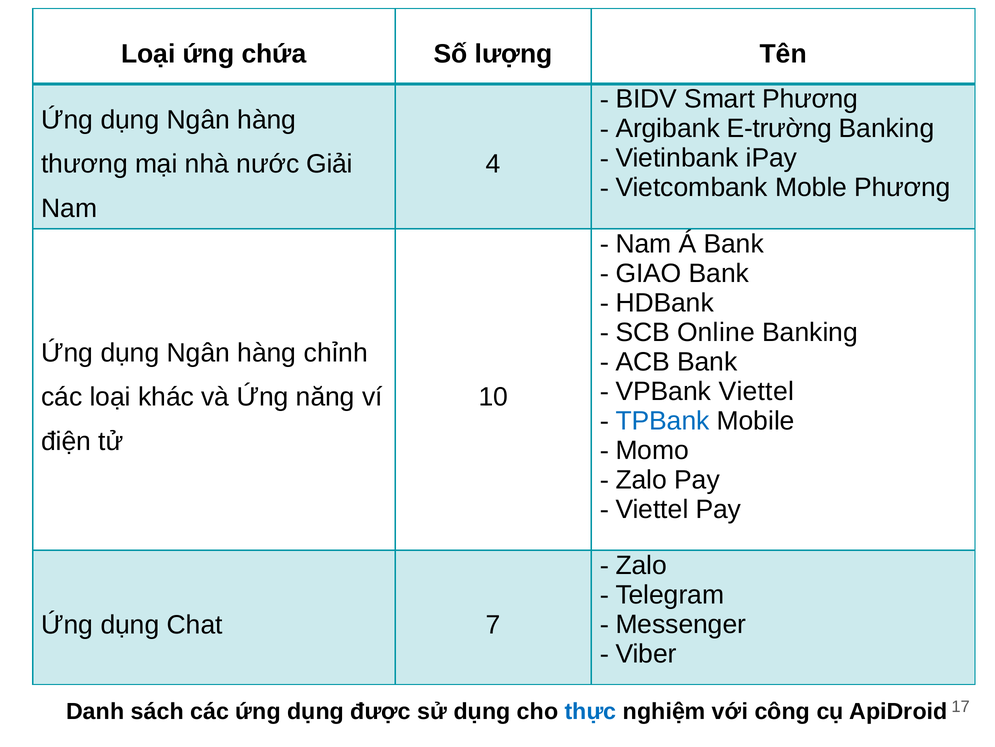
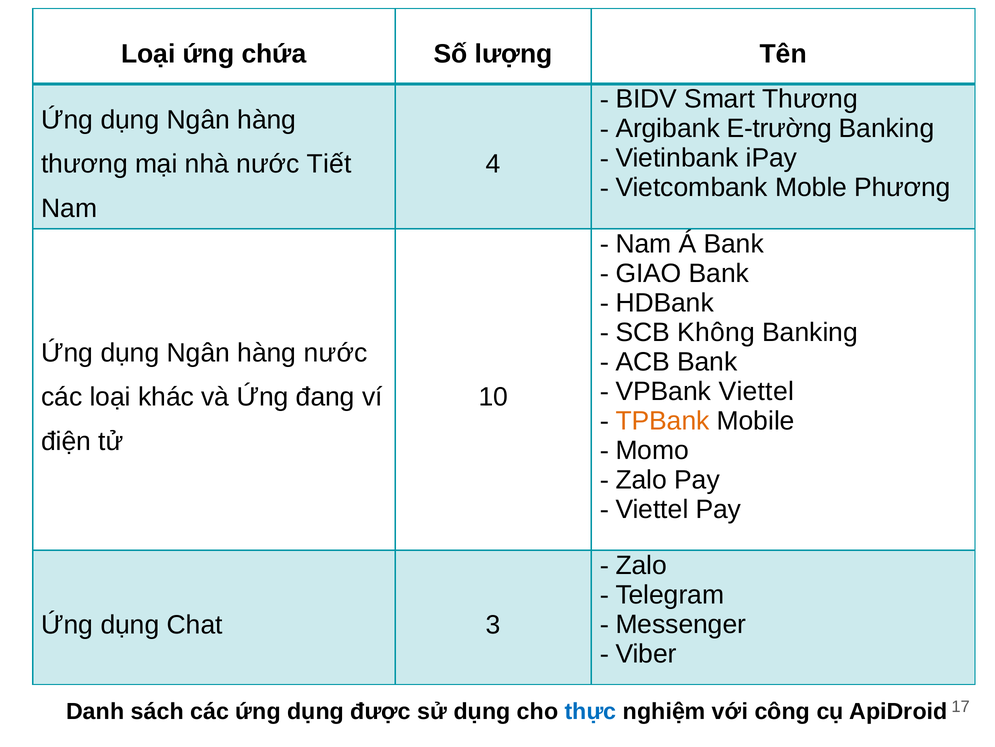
Smart Phương: Phương -> Thương (810, 99)
Giải: Giải -> Tiết (329, 164)
Online: Online -> Không (716, 332)
hàng chỉnh: chỉnh -> nước (336, 353)
năng: năng -> đang (325, 397)
TPBank colour: blue -> orange (663, 420)
7: 7 -> 3 (493, 624)
